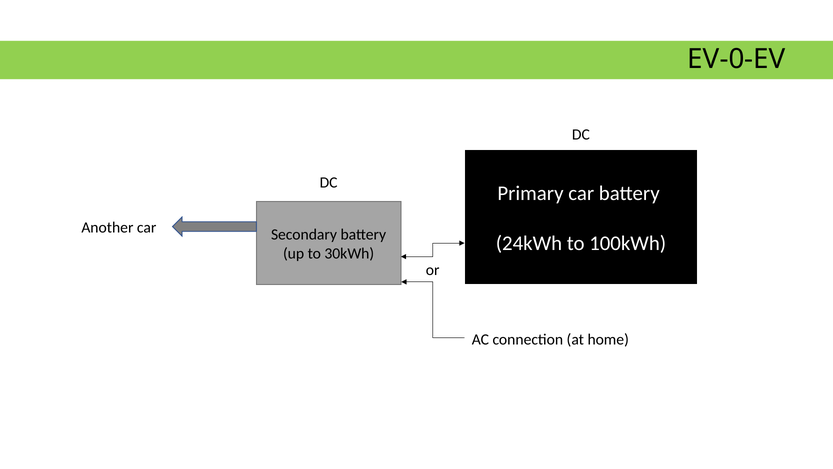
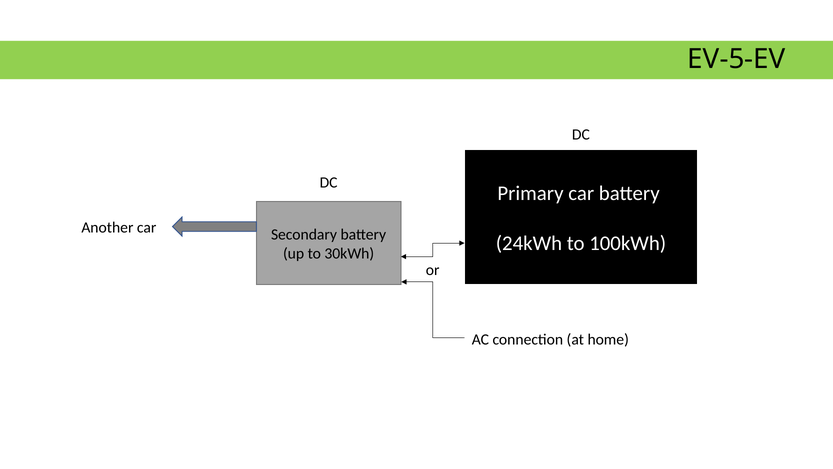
EV-0-EV: EV-0-EV -> EV-5-EV (736, 59)
